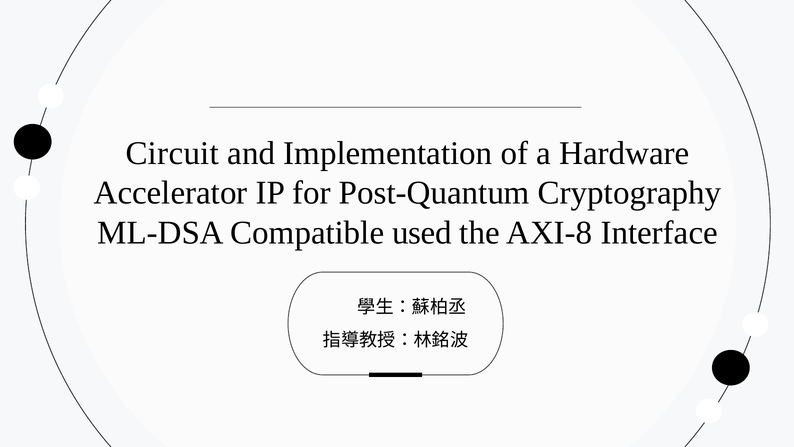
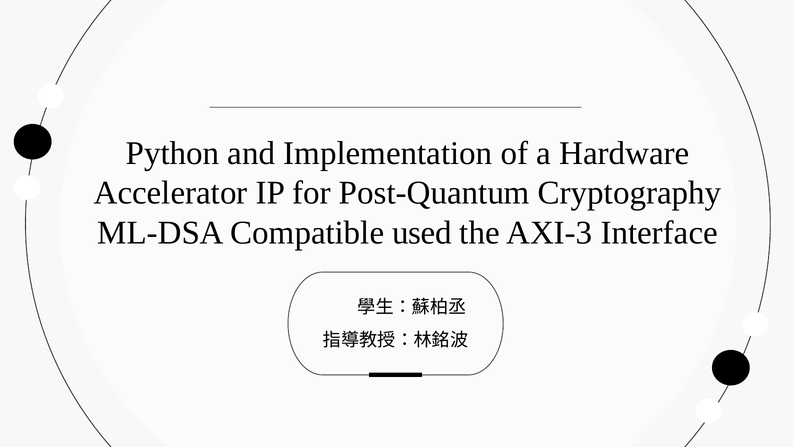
Circuit: Circuit -> Python (172, 153)
AXI-8: AXI-8 -> AXI-3 (549, 233)
